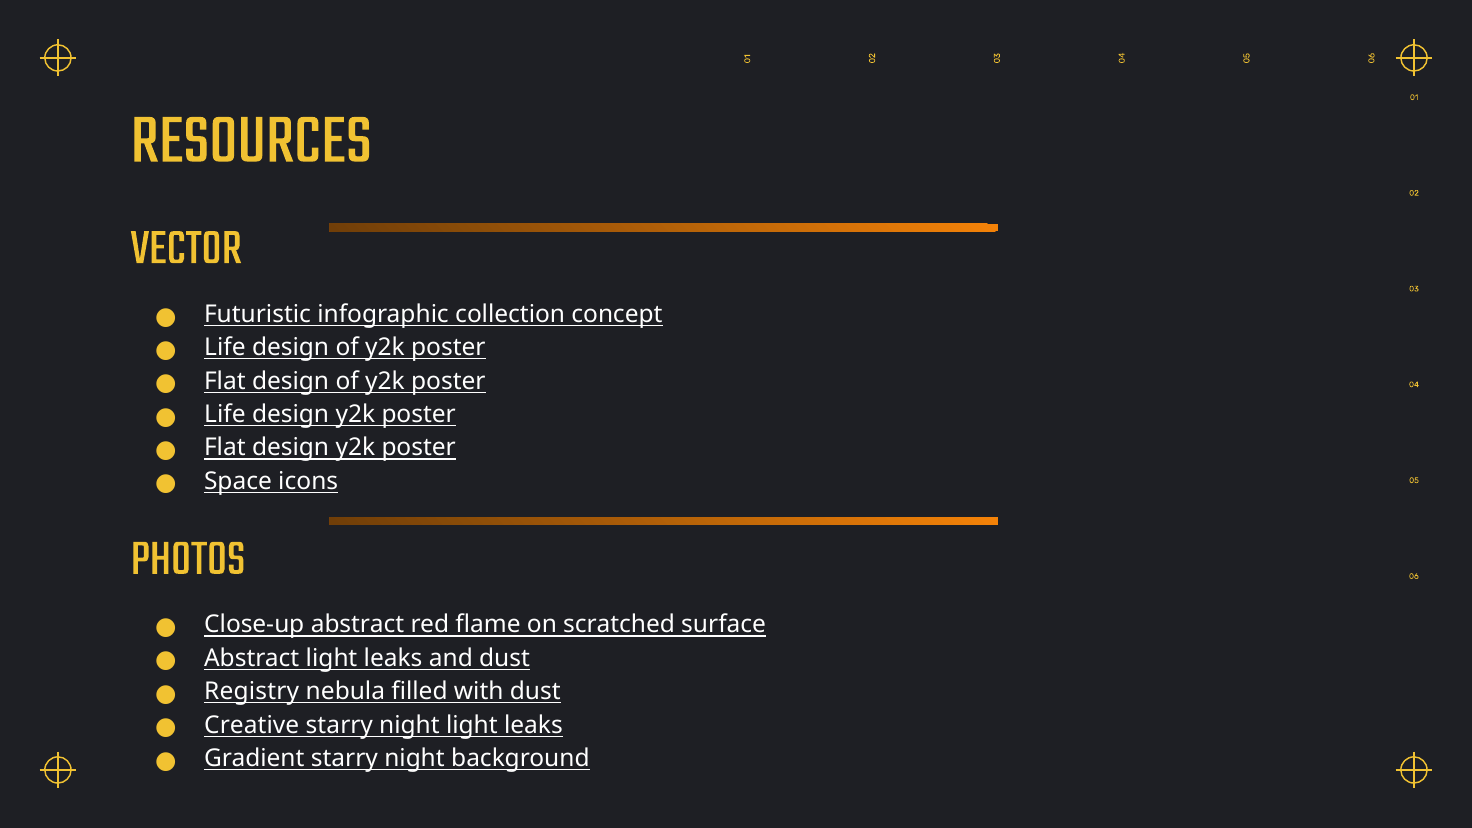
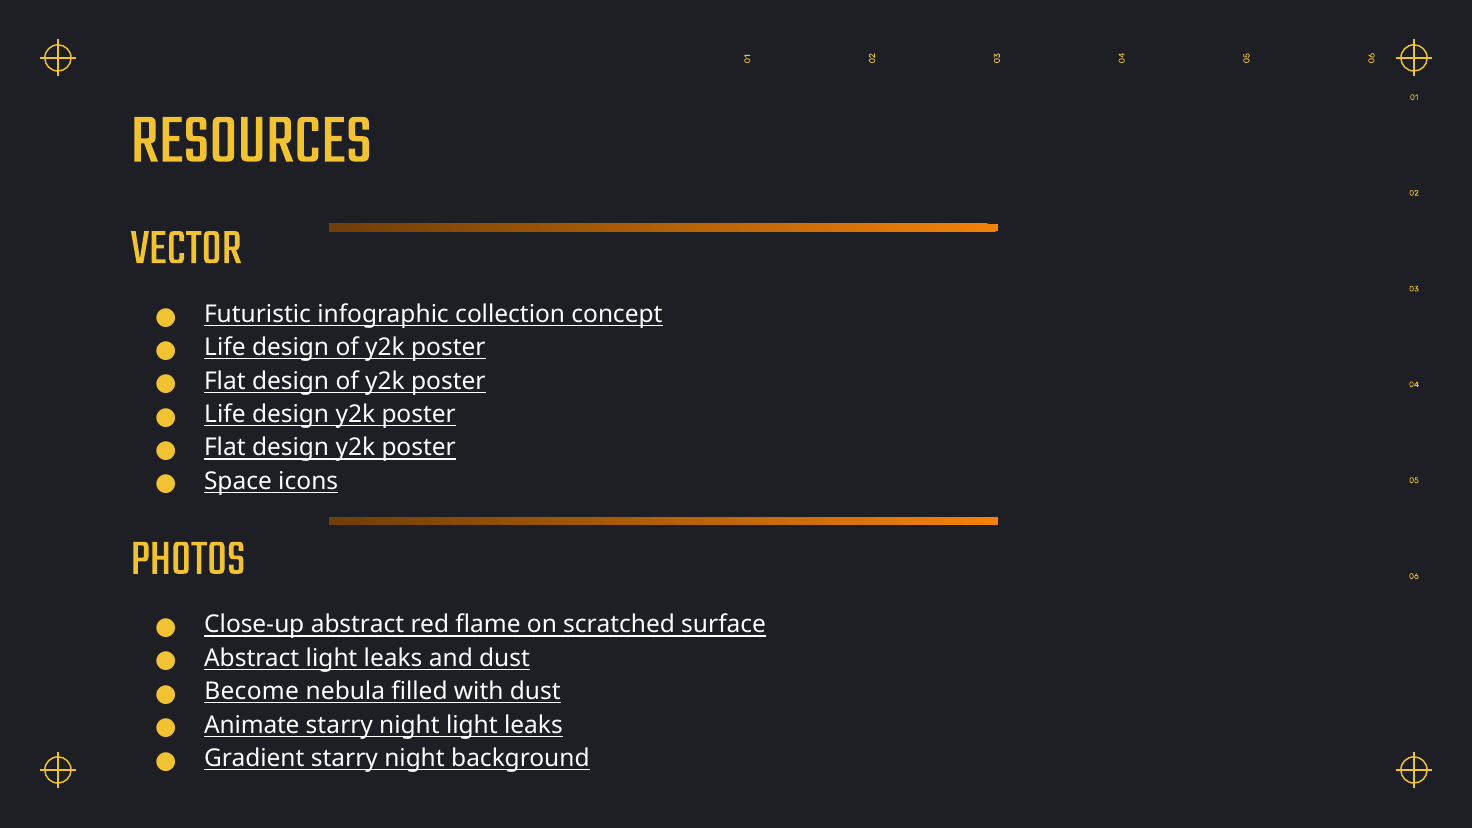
Registry: Registry -> Become (252, 692)
Creative: Creative -> Animate (252, 725)
